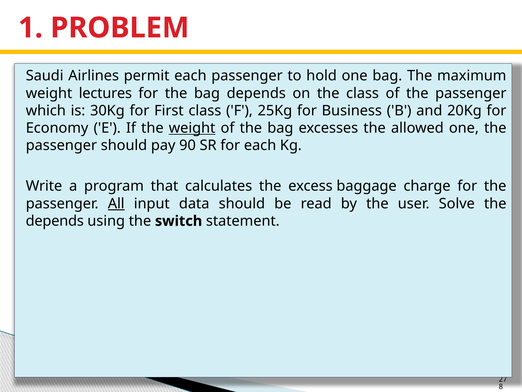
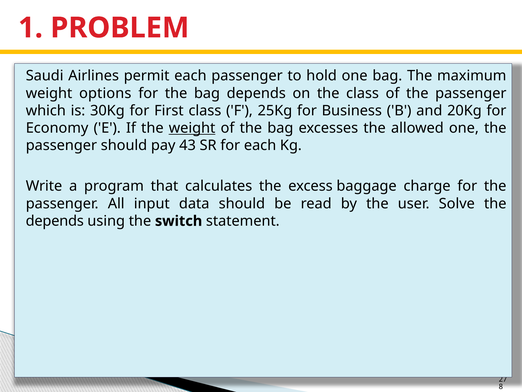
lectures: lectures -> options (105, 93)
90: 90 -> 43 (188, 145)
All underline: present -> none (116, 203)
